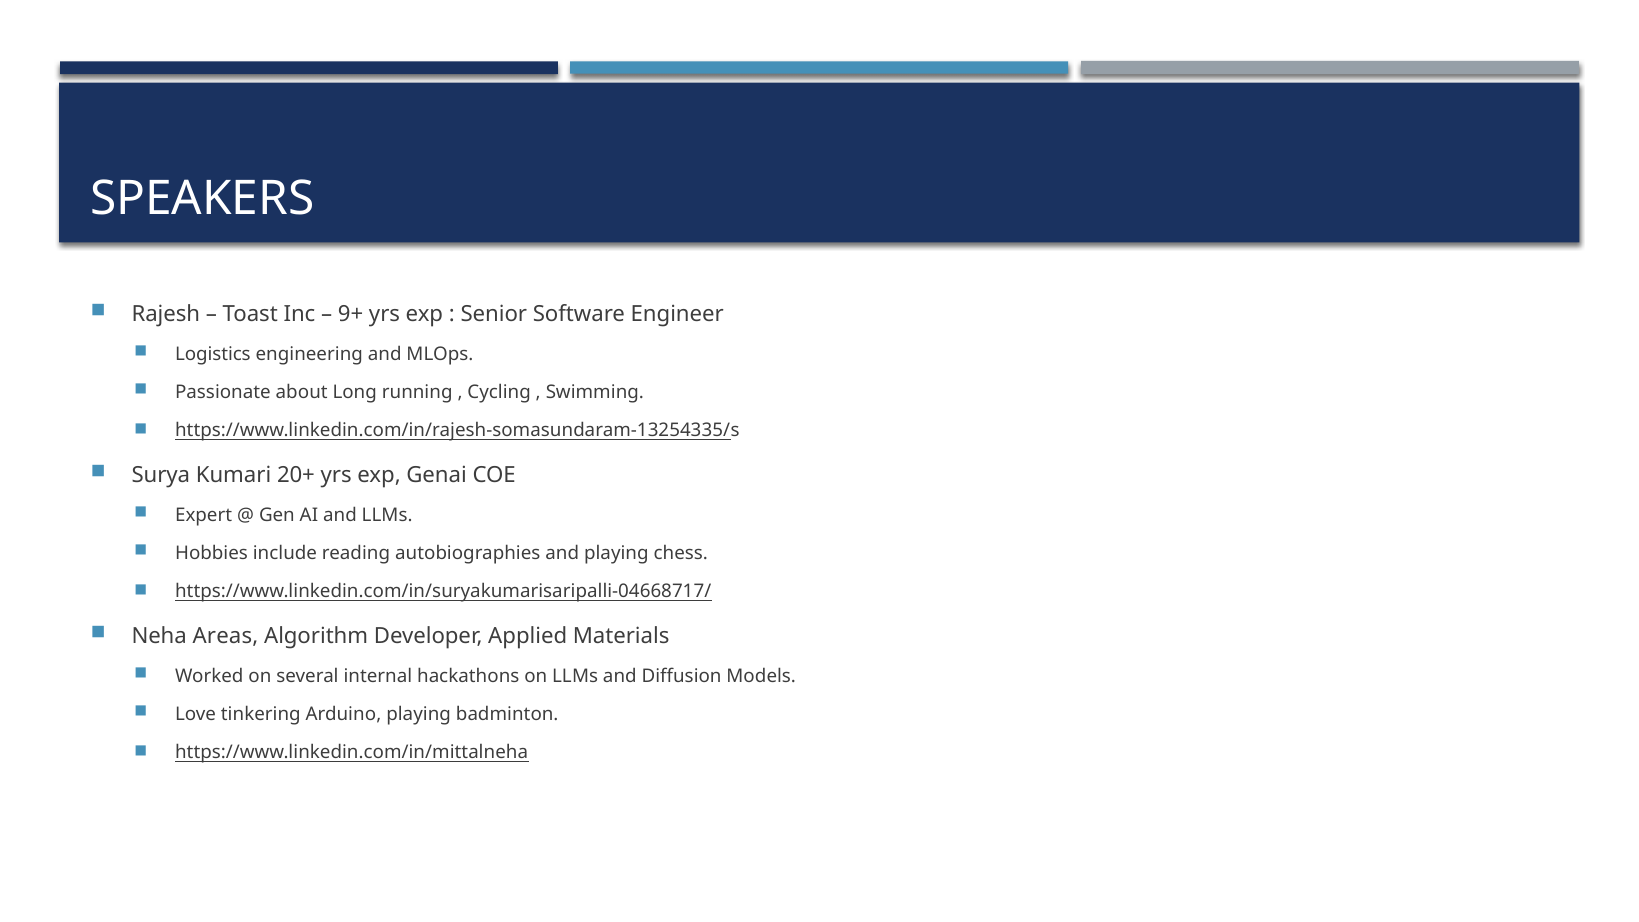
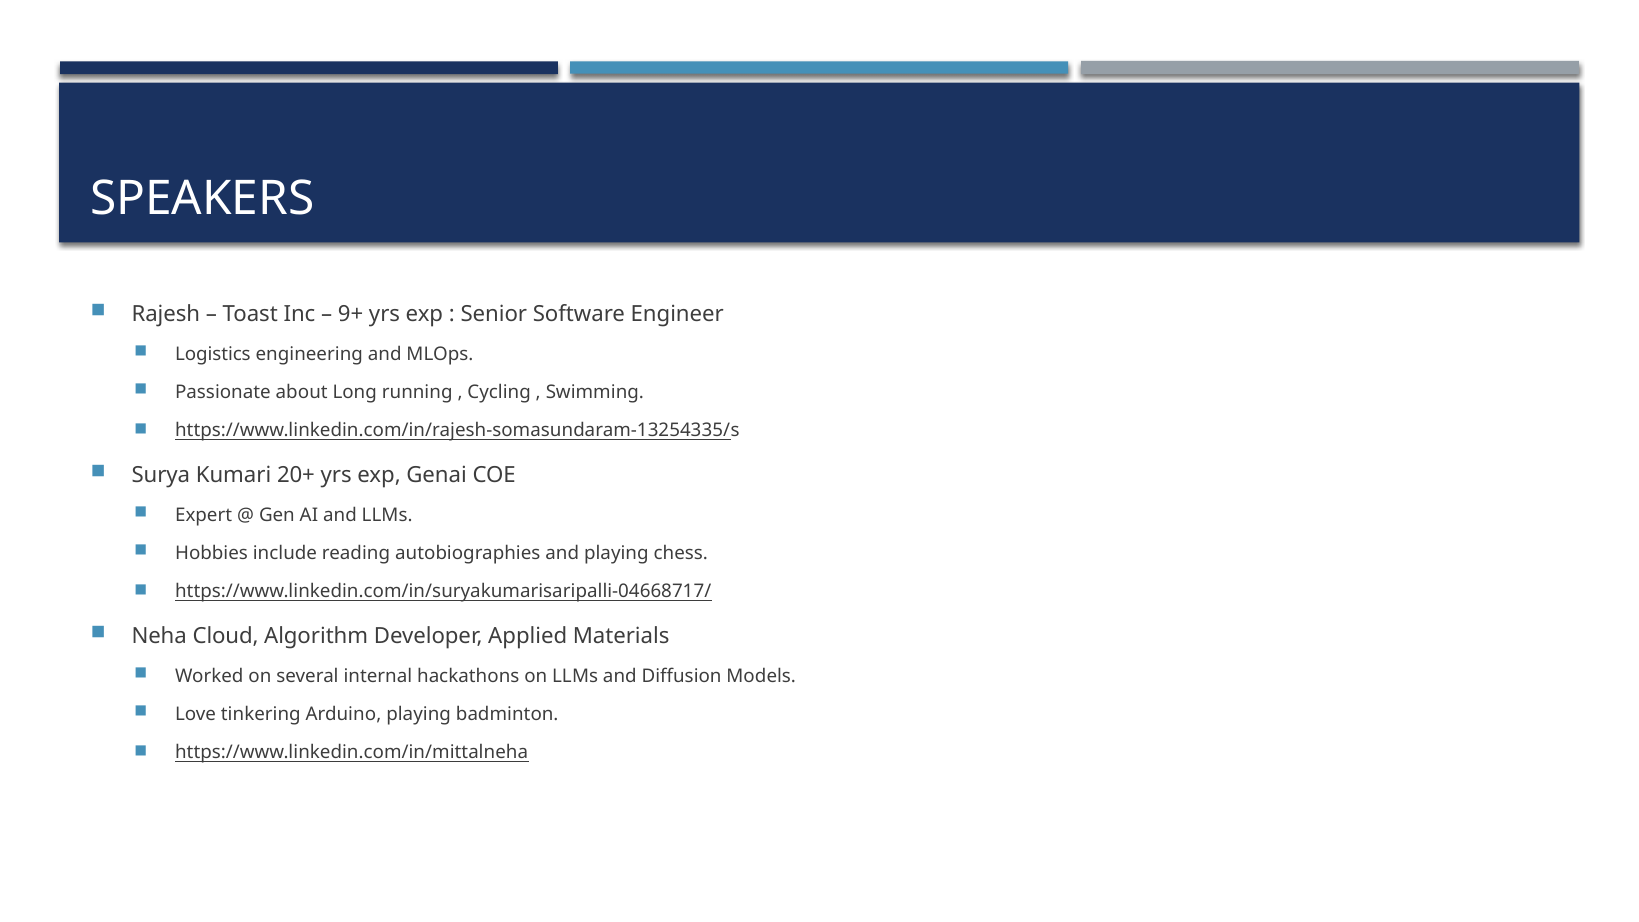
Areas: Areas -> Cloud (226, 636)
